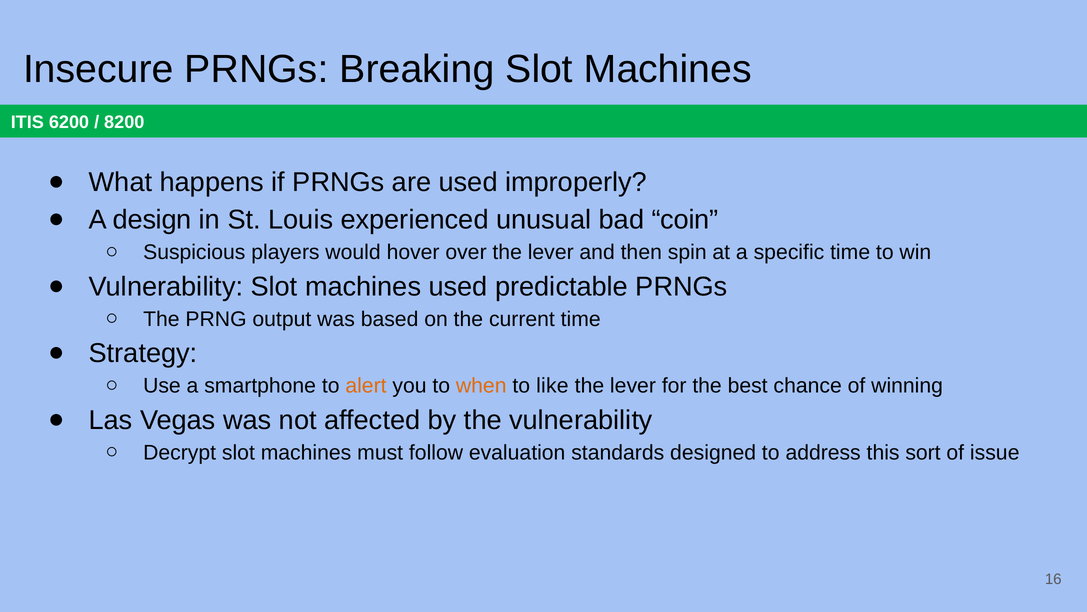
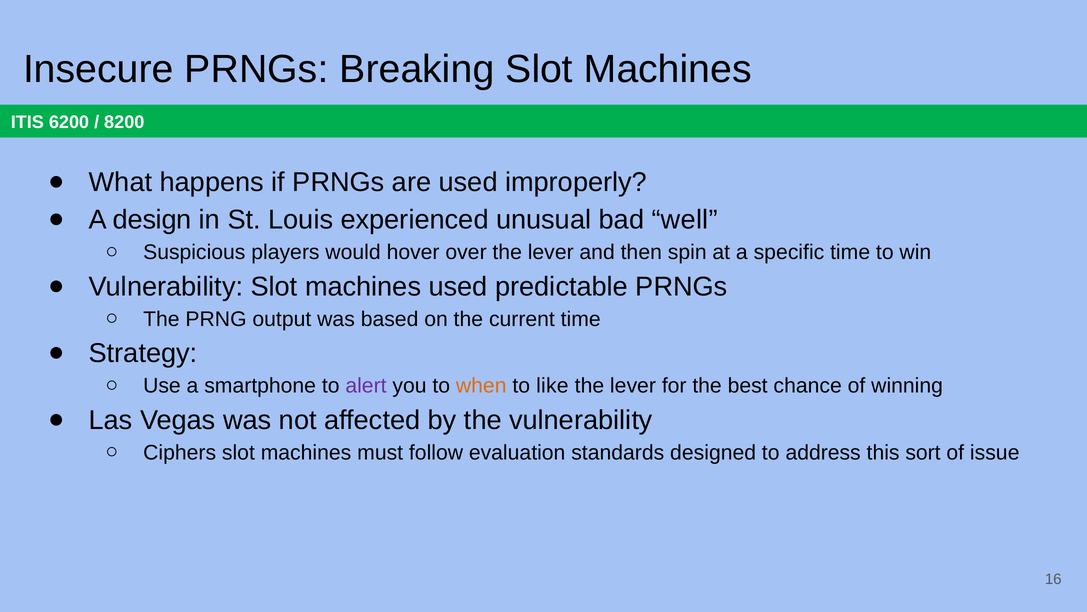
coin: coin -> well (685, 220)
alert colour: orange -> purple (366, 385)
Decrypt: Decrypt -> Ciphers (180, 452)
